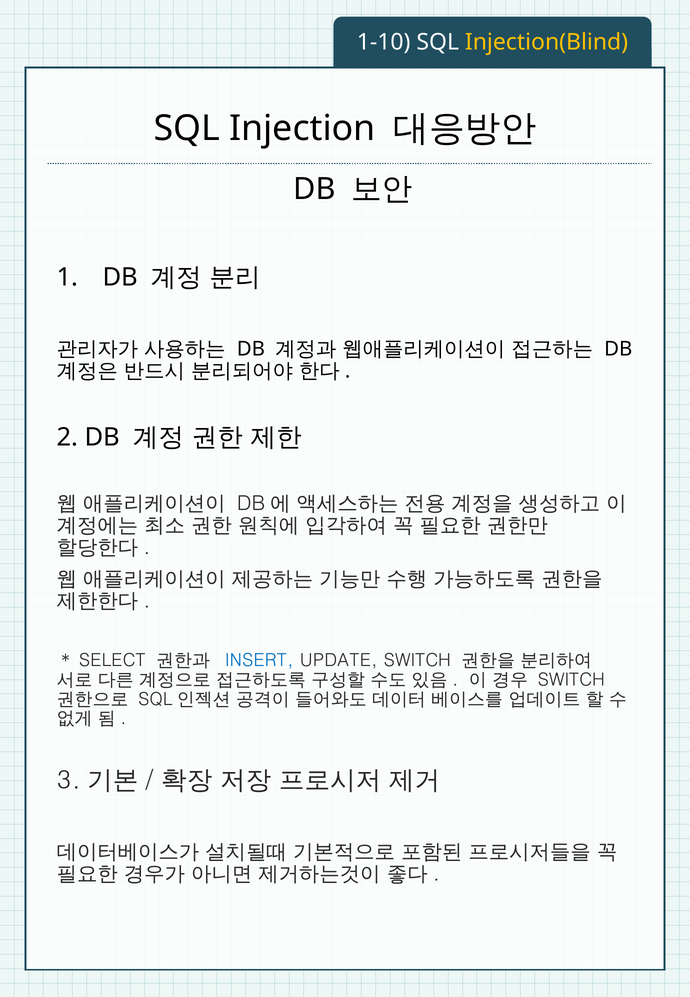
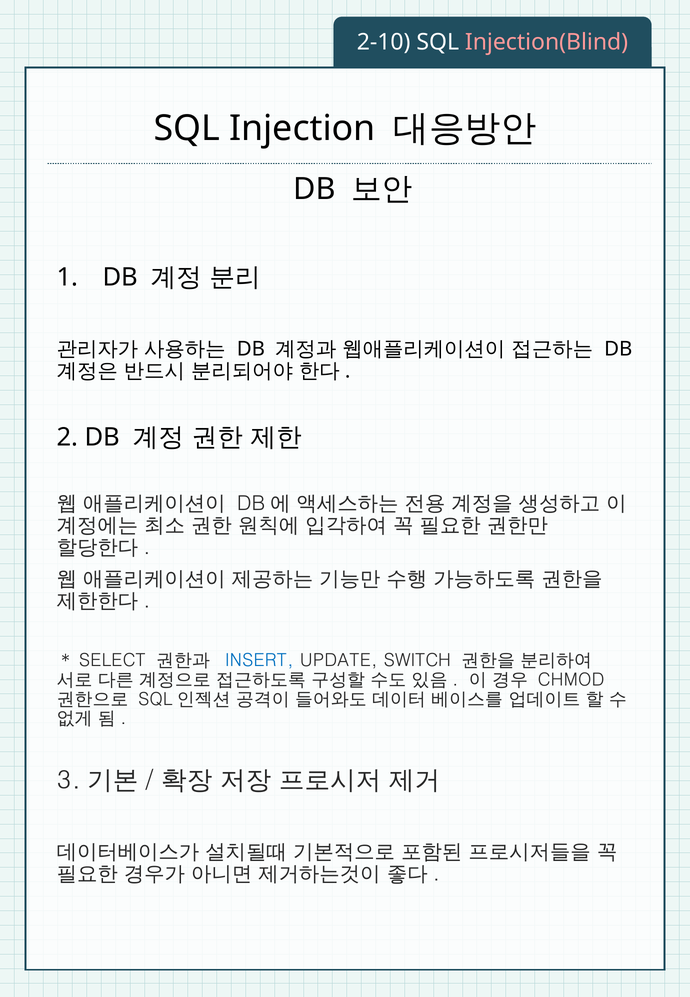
1-10: 1-10 -> 2-10 (384, 42)
Injection(Blind colour: yellow -> pink (547, 42)
SWITCH: SWITCH -> CHMOD (571, 680)
